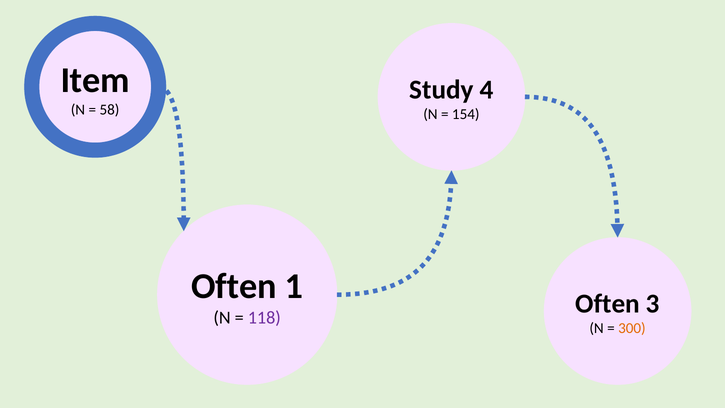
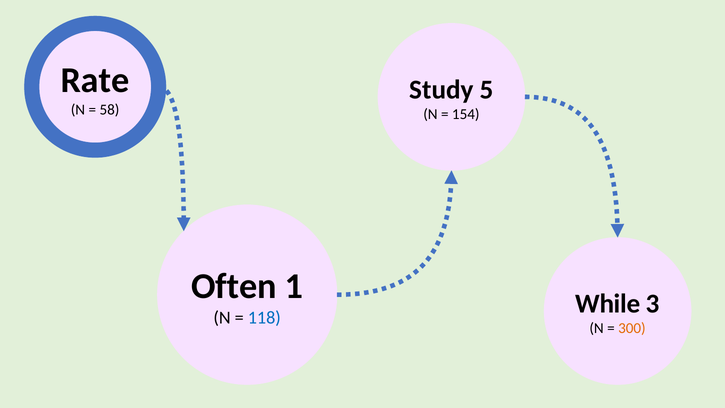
Item: Item -> Rate (95, 80)
4: 4 -> 5 (487, 90)
Often: Often -> While (608, 304)
118 colour: purple -> blue (264, 318)
